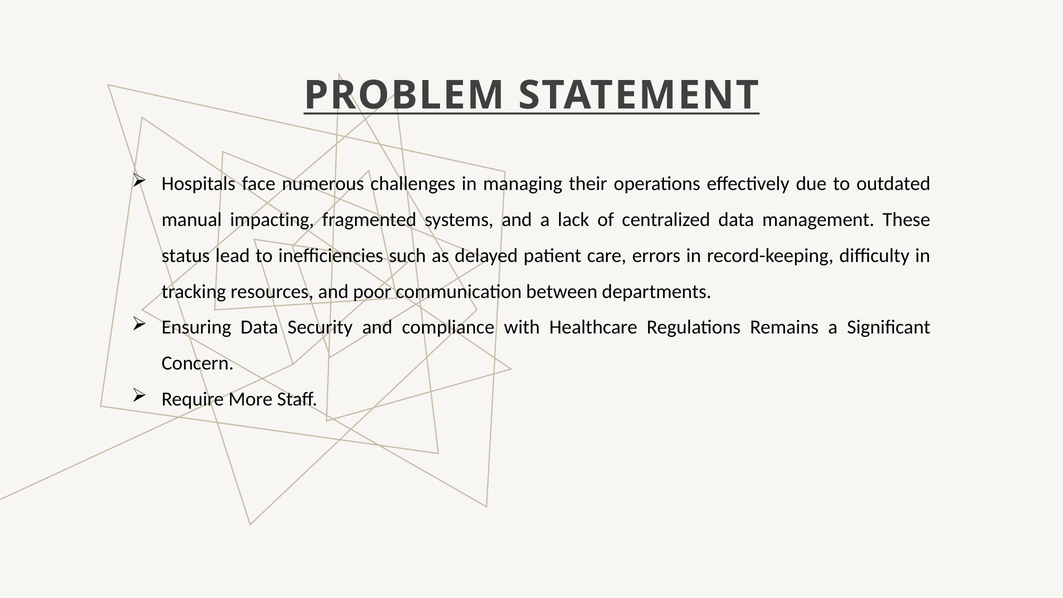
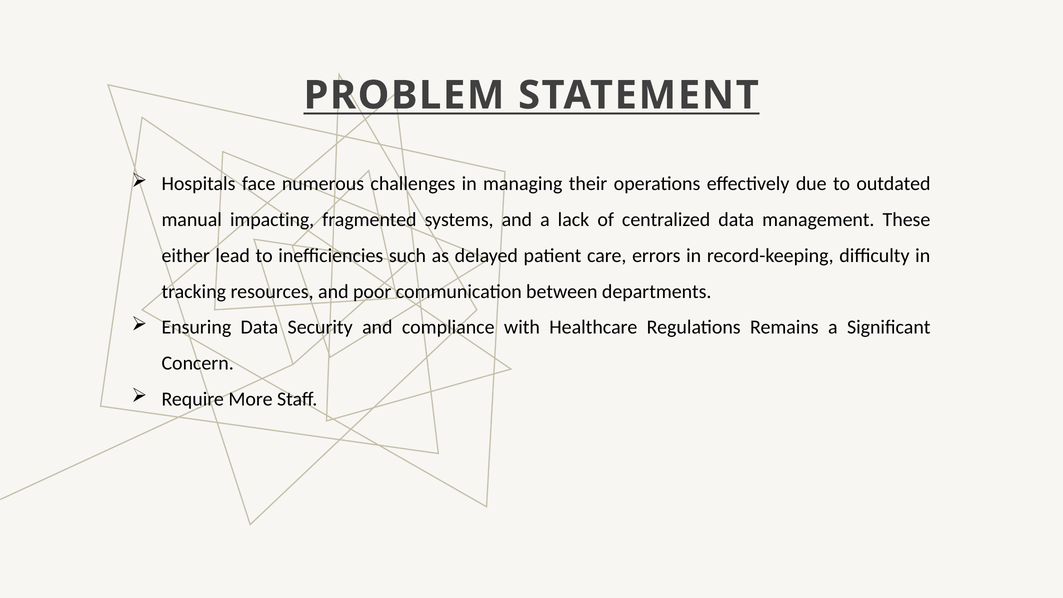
status: status -> either (186, 256)
